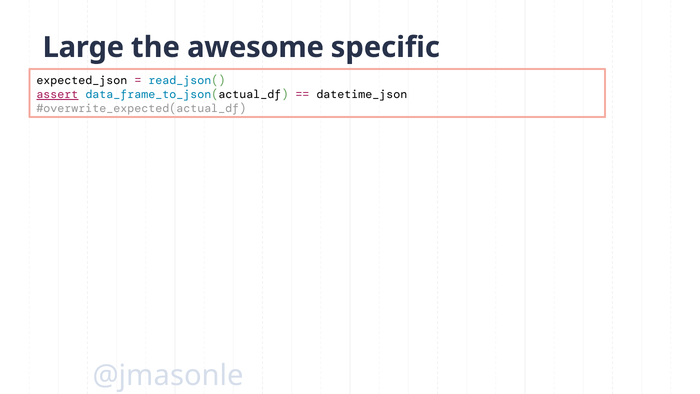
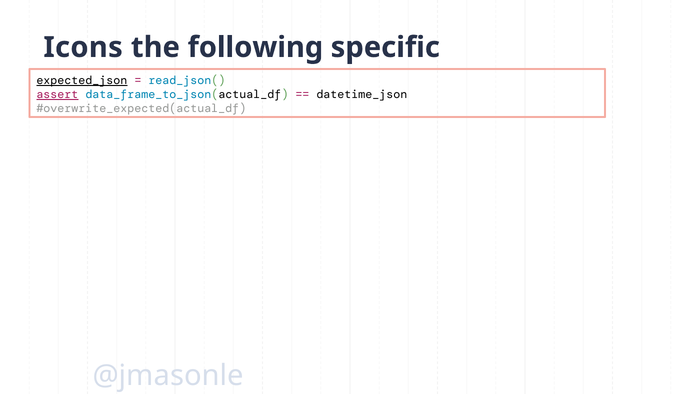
Large: Large -> Icons (83, 47)
awesome: awesome -> following (255, 47)
expected_json underline: none -> present (82, 80)
